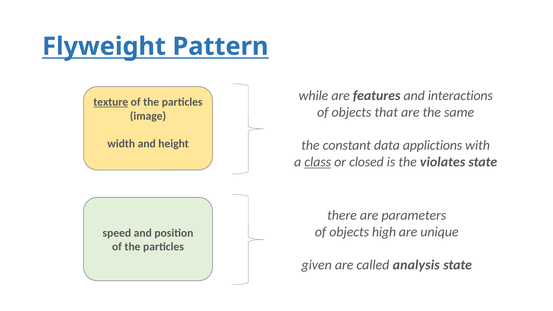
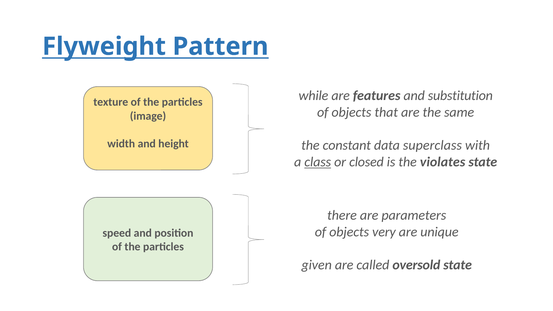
interactions: interactions -> substitution (460, 96)
texture underline: present -> none (111, 102)
applictions: applictions -> superclass (432, 145)
high: high -> very (384, 232)
analysis: analysis -> oversold (416, 265)
